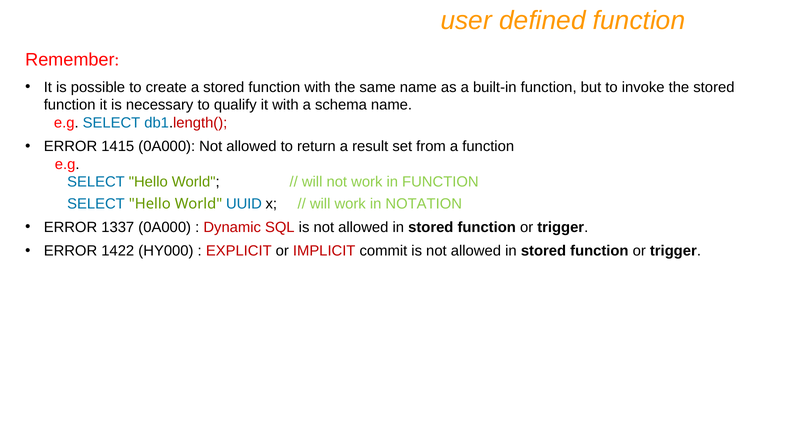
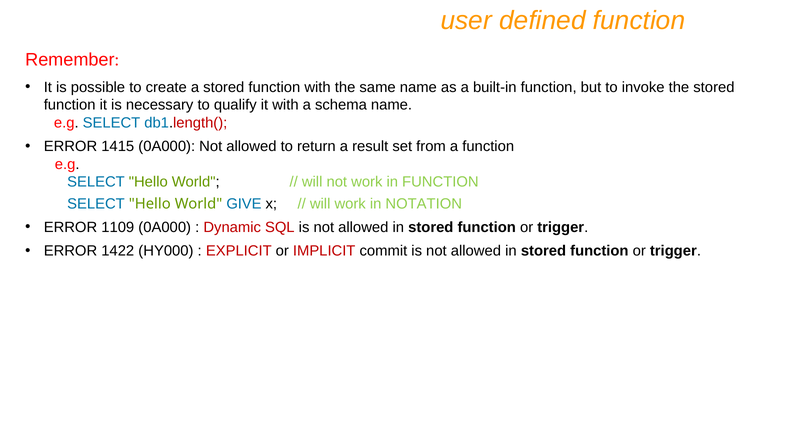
UUID: UUID -> GIVE (244, 204)
1337: 1337 -> 1109 (118, 228)
